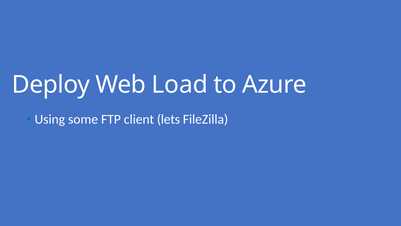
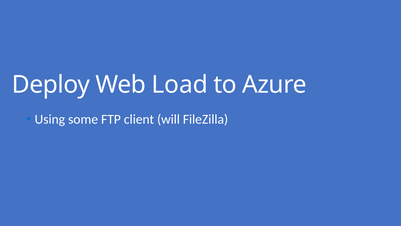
lets: lets -> will (168, 119)
